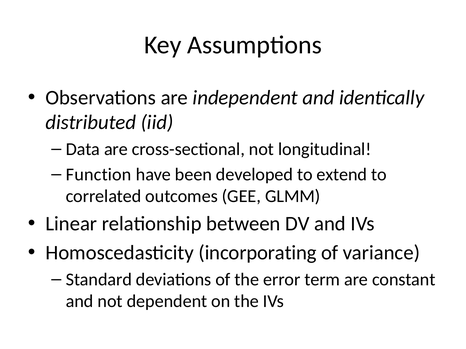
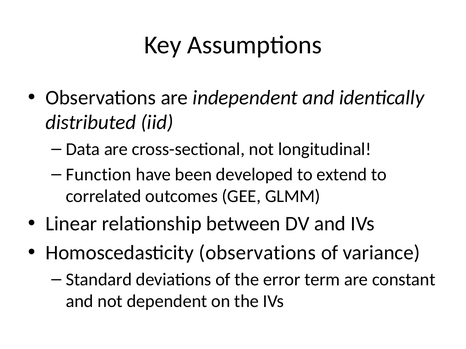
Homoscedasticity incorporating: incorporating -> observations (257, 253)
